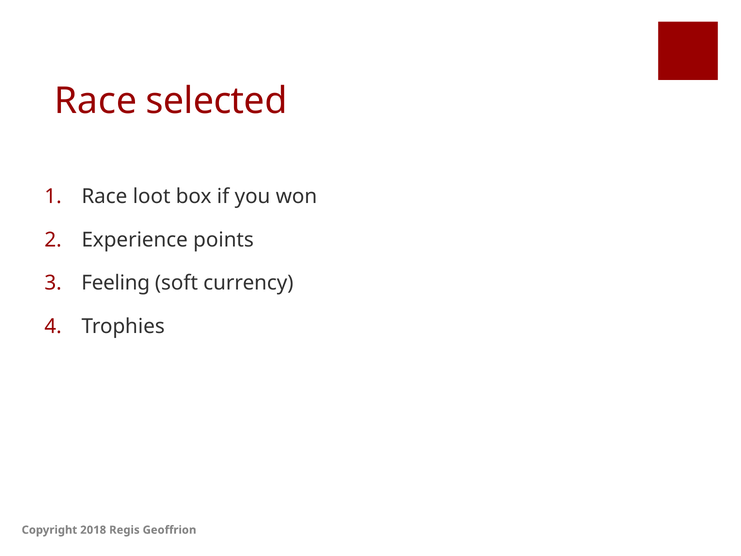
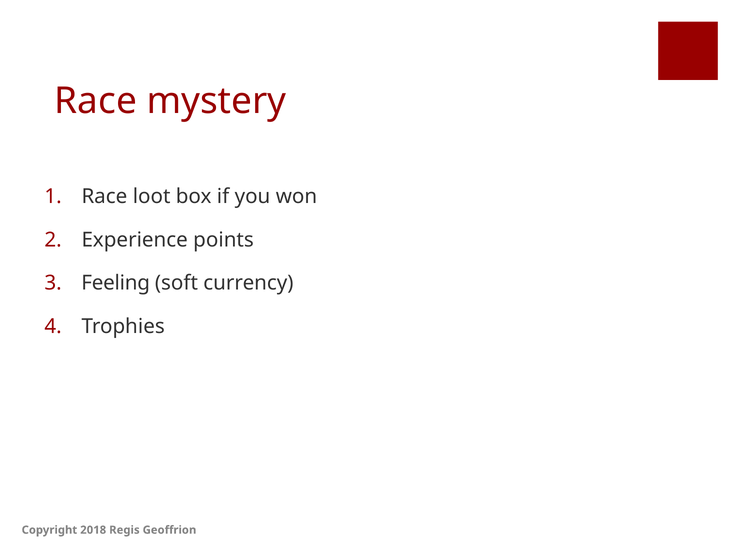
selected: selected -> mystery (216, 101)
